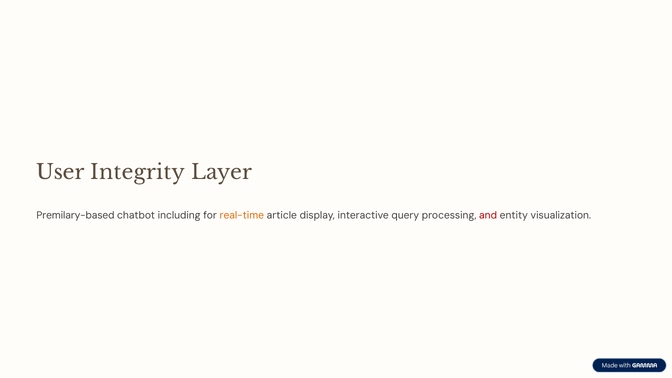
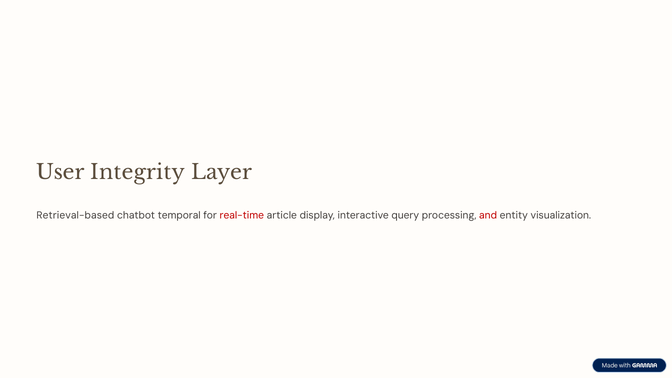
Premilary-based: Premilary-based -> Retrieval-based (75, 215)
including: including -> temporal (179, 215)
real-time colour: orange -> red (242, 215)
